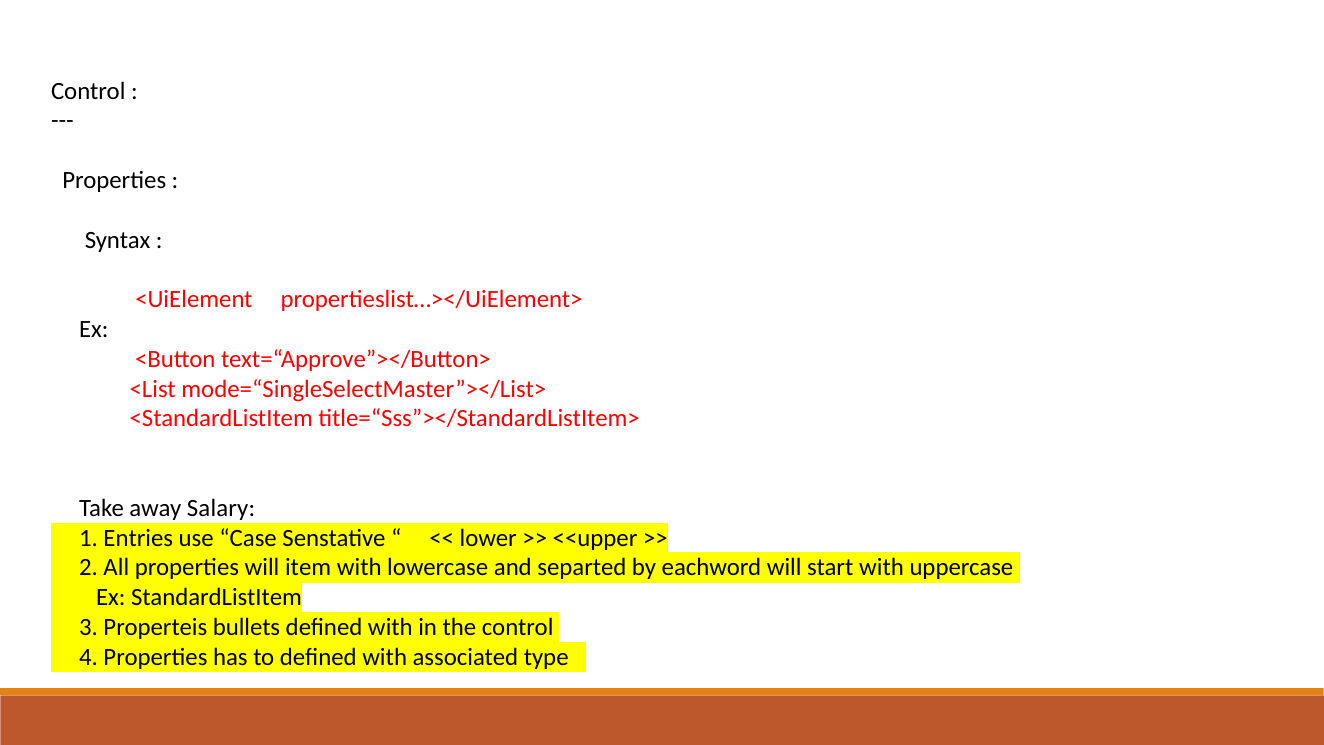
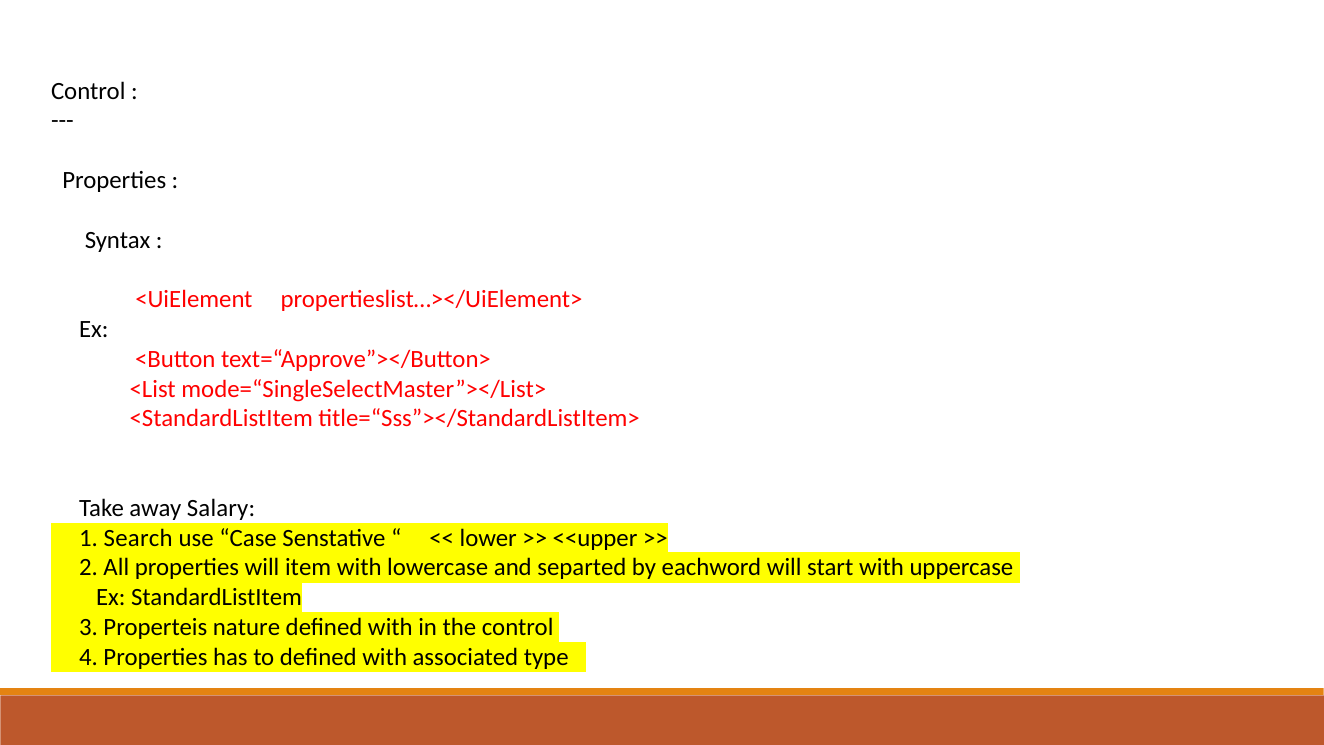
Entries: Entries -> Search (138, 538)
bullets: bullets -> nature (247, 627)
